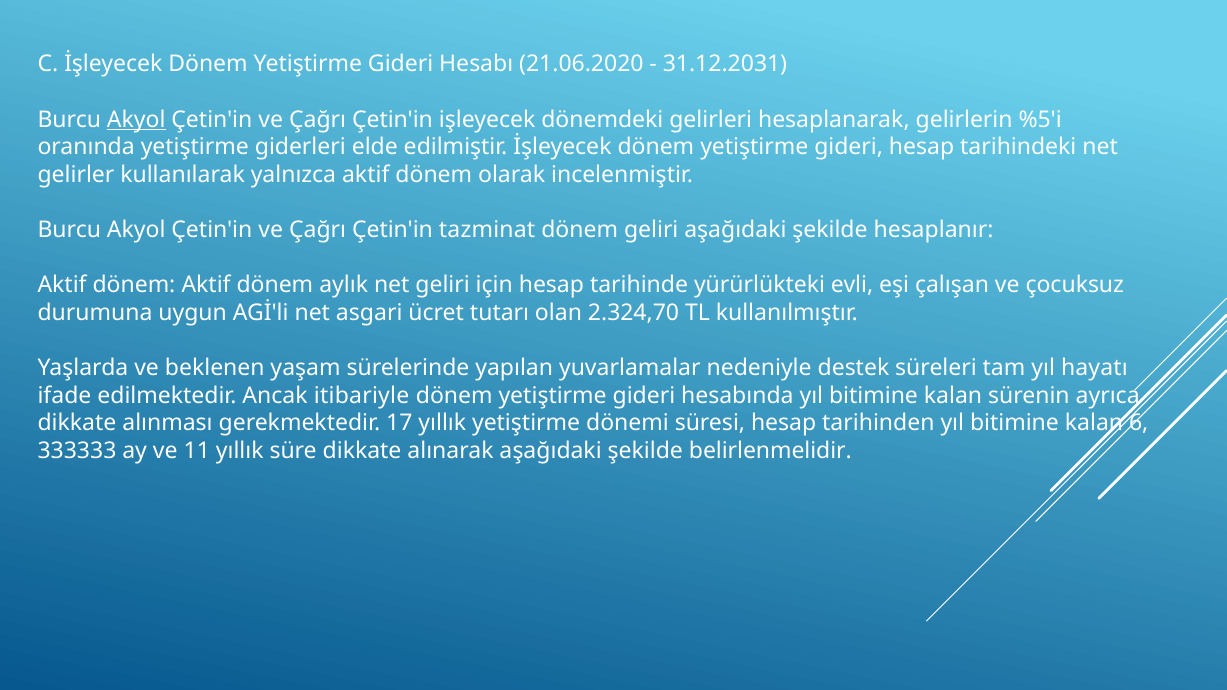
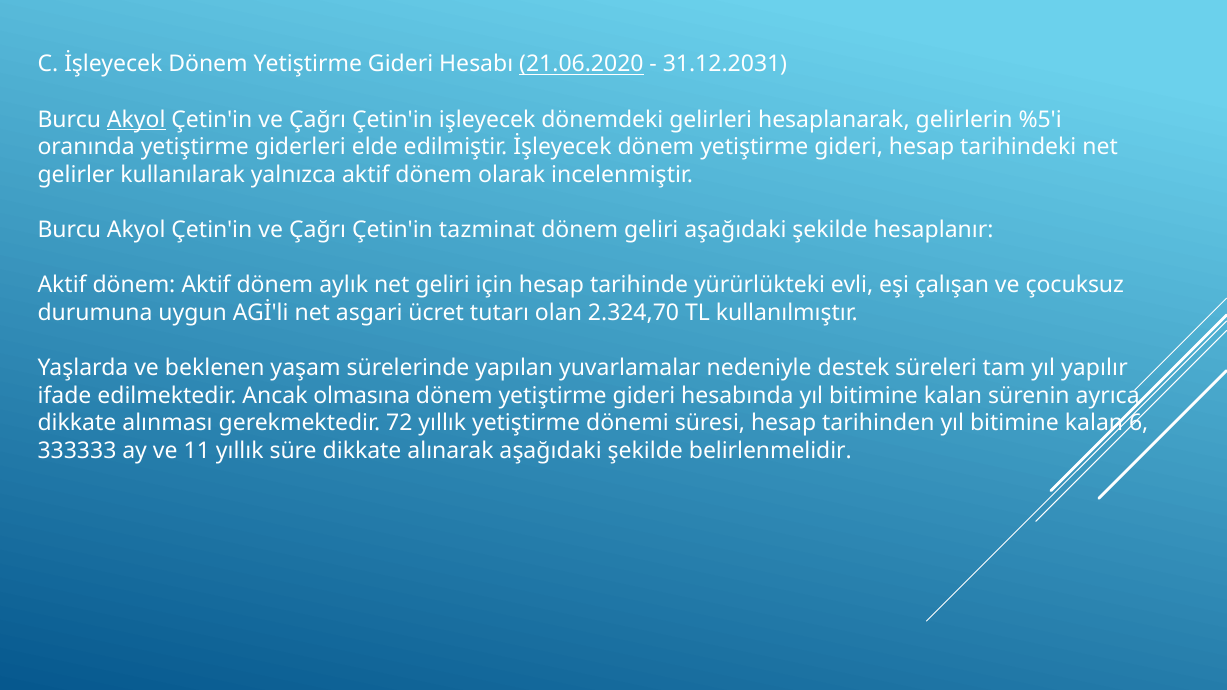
21.06.2020 underline: none -> present (581, 64)
hayatı: hayatı -> yapılır (1094, 368)
itibariyle: itibariyle -> olmasına (362, 396)
17: 17 -> 72 (399, 423)
